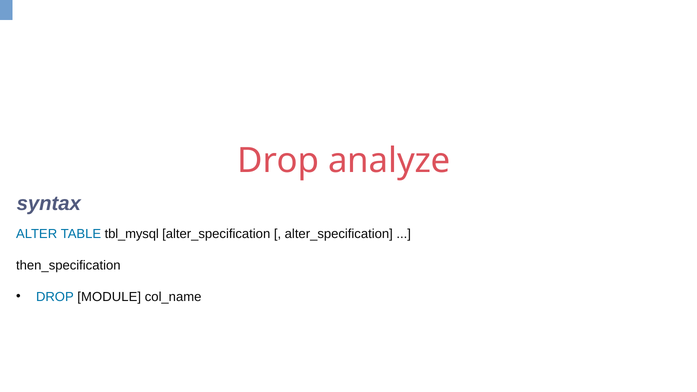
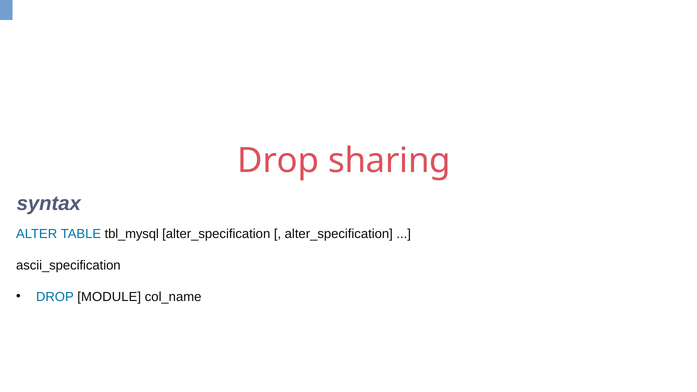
analyze: analyze -> sharing (389, 161)
then_specification: then_specification -> ascii_specification (68, 265)
